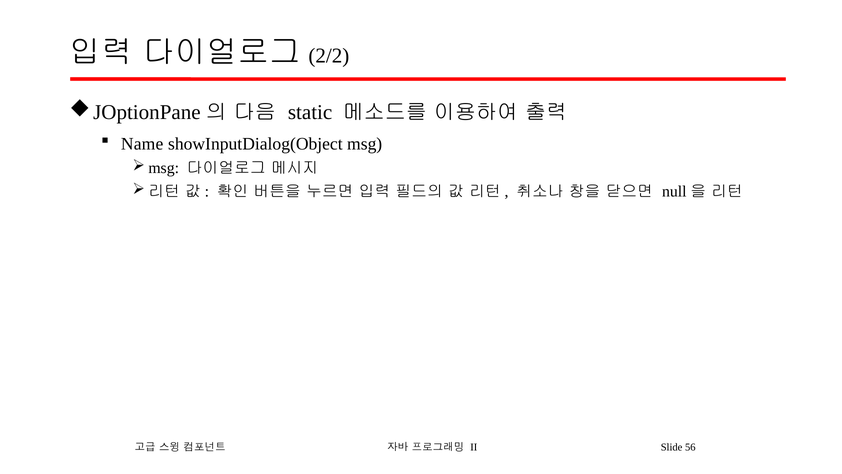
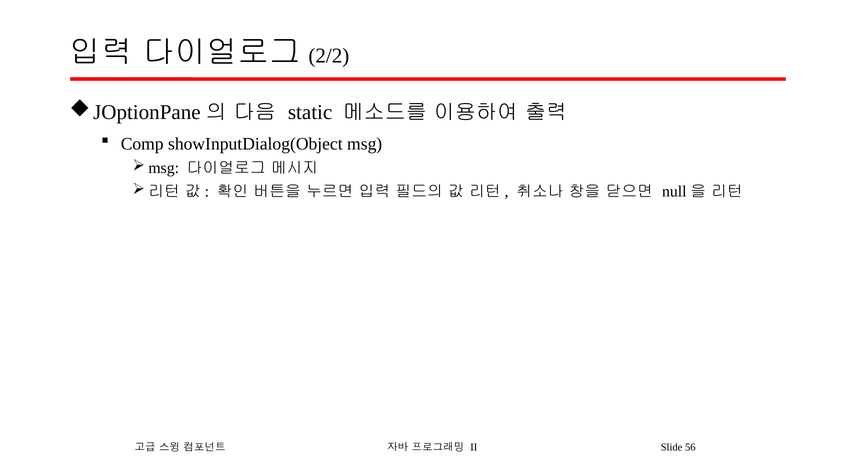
Name: Name -> Comp (142, 144)
